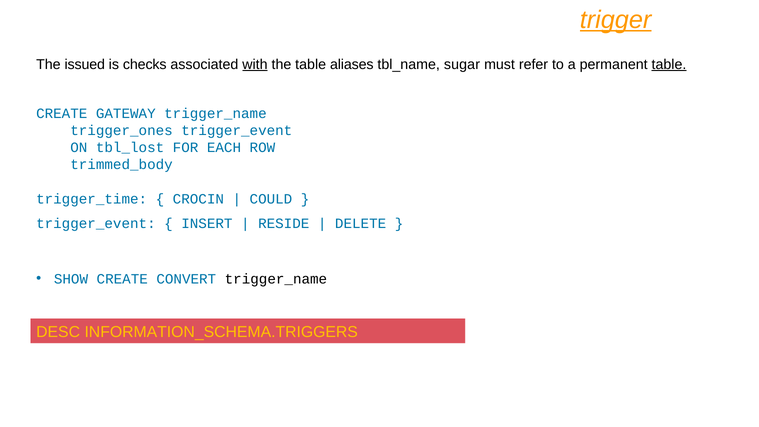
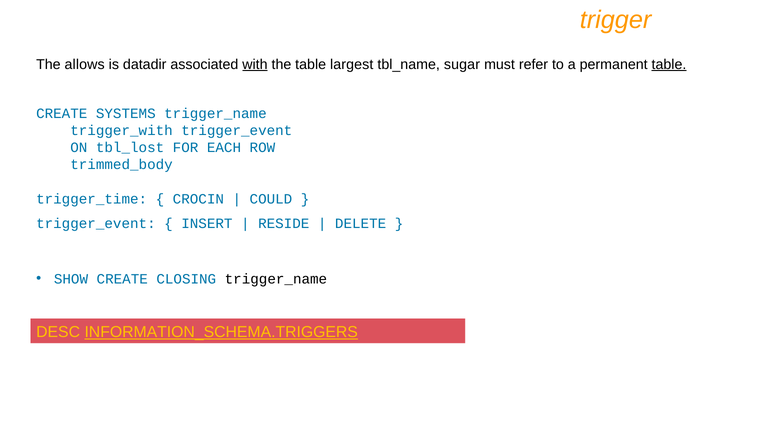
trigger underline: present -> none (616, 20)
issued: issued -> allows (85, 64)
checks: checks -> datadir (145, 64)
aliases: aliases -> largest (352, 64)
GATEWAY: GATEWAY -> SYSTEMS (126, 113)
trigger_ones: trigger_ones -> trigger_with (122, 131)
CONVERT: CONVERT -> CLOSING (186, 279)
INFORMATION_SCHEMA.TRIGGERS underline: none -> present (221, 332)
